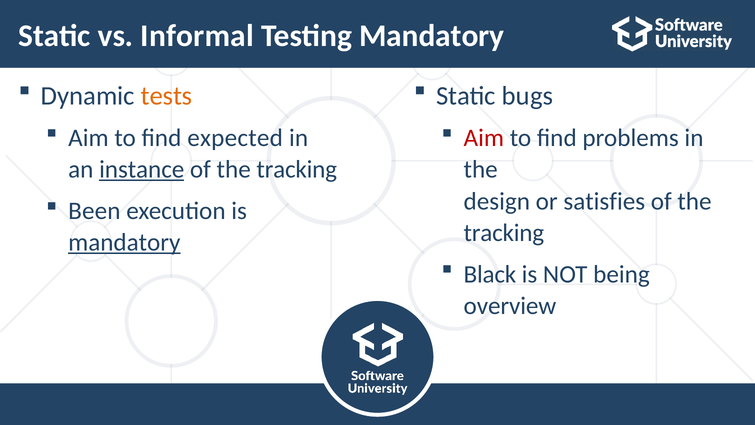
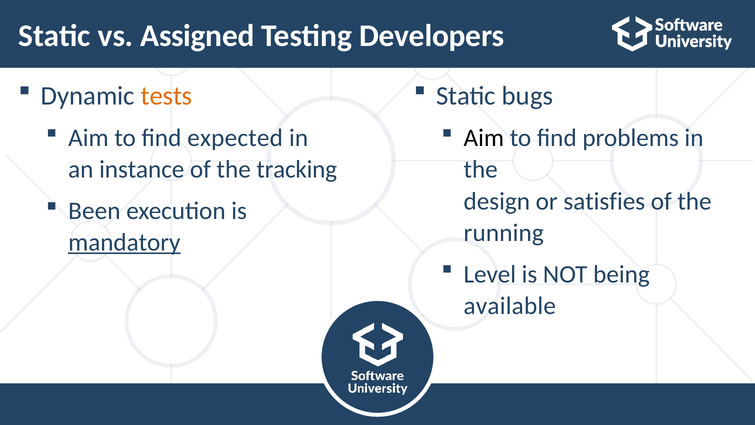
Informal: Informal -> Assigned (197, 36)
Testing Mandatory: Mandatory -> Developers (432, 36)
Aim colour: red -> black (484, 138)
instance underline: present -> none (142, 169)
tracking: tracking -> running (504, 233)
Black: Black -> Level (490, 274)
overview: overview -> available (510, 306)
